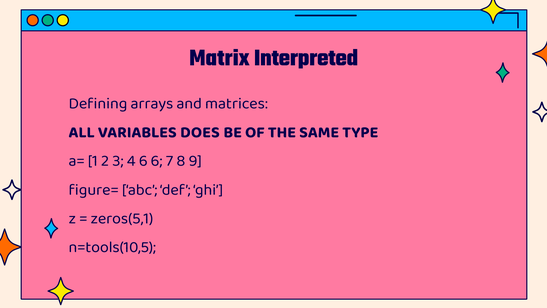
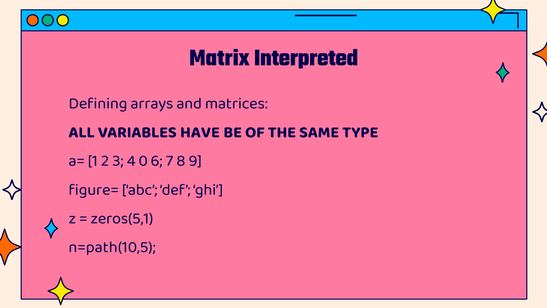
DOES: DOES -> HAVE (200, 132)
4 6: 6 -> 0 (143, 161)
n=tools(10,5: n=tools(10,5 -> n=path(10,5 (112, 247)
